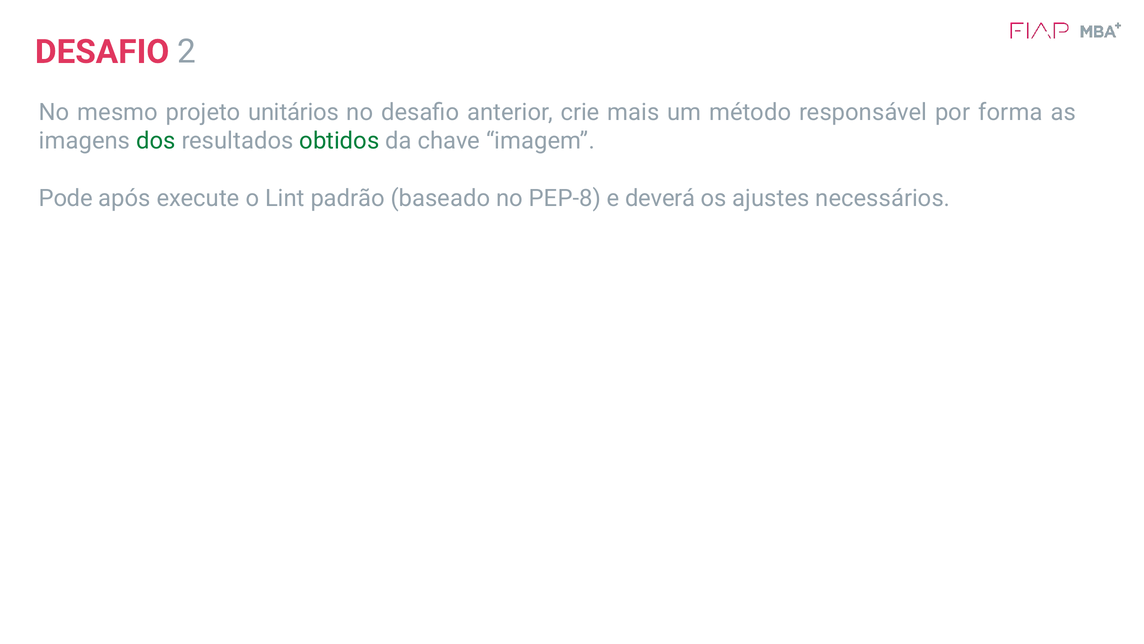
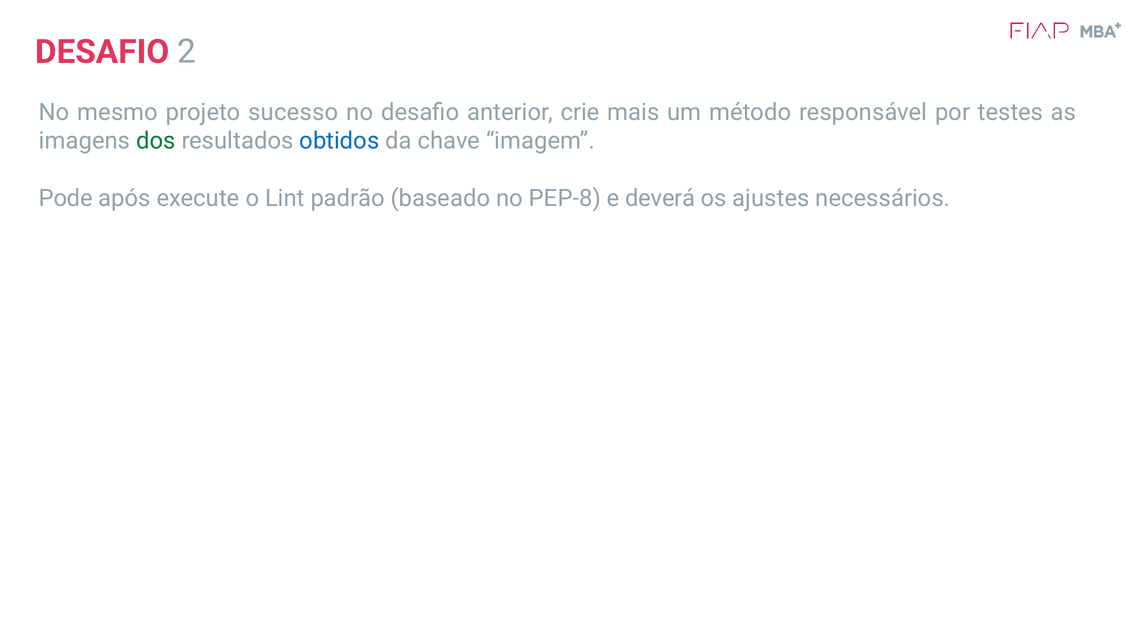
unitários: unitários -> sucesso (293, 112)
forma: forma -> testes (1011, 112)
obtidos colour: green -> blue (339, 141)
